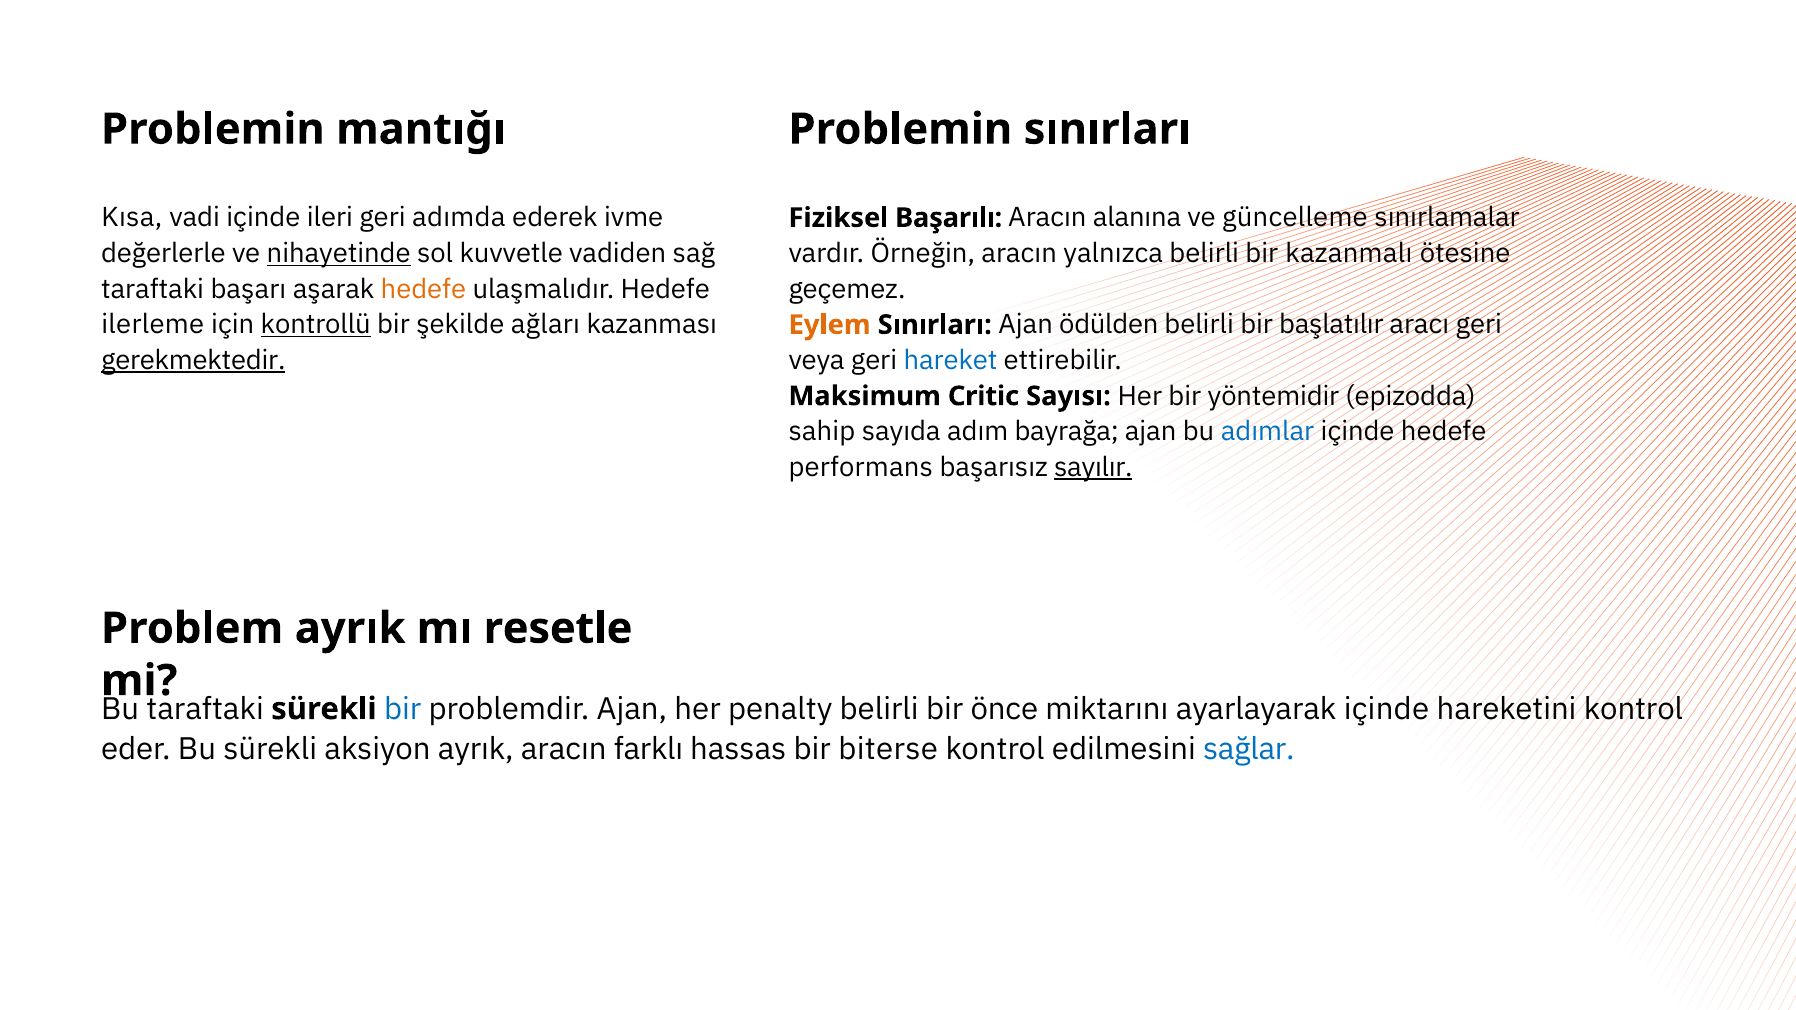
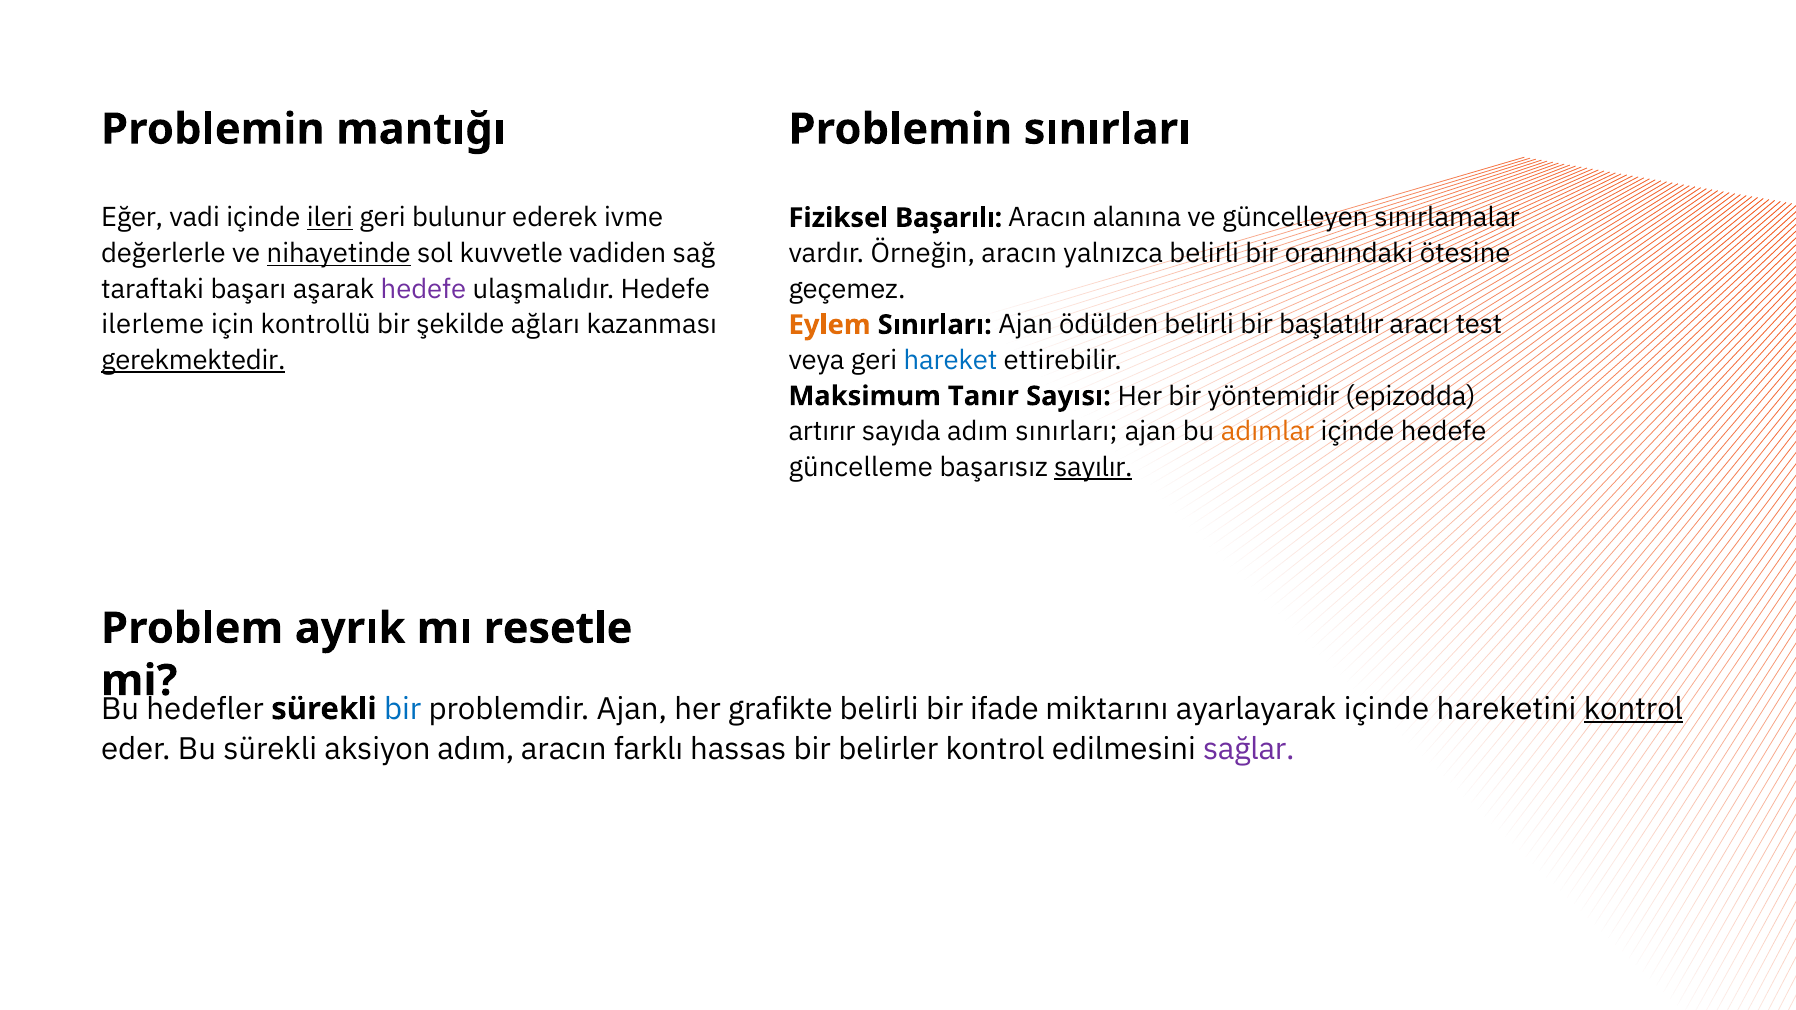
Kısa: Kısa -> Eğer (132, 218)
ileri underline: none -> present (330, 218)
adımda: adımda -> bulunur (459, 218)
güncelleme: güncelleme -> güncelleyen (1295, 218)
kazanmalı: kazanmalı -> oranındaki (1349, 254)
hedefe colour: orange -> purple (423, 289)
kontrollü underline: present -> none (316, 325)
aracı geri: geri -> test (1479, 325)
Critic: Critic -> Tanır (983, 396)
sahip: sahip -> artırır (822, 432)
adım bayrağa: bayrağa -> sınırları (1066, 432)
adımlar colour: blue -> orange (1268, 432)
performans: performans -> güncelleme (861, 468)
taraftaki: taraftaki -> hedefler (205, 709)
penalty: penalty -> grafikte (780, 709)
önce: önce -> ifade (1004, 709)
kontrol underline: none -> present (1633, 709)
aksiyon ayrık: ayrık -> adım (476, 750)
biterse: biterse -> belirler (888, 750)
sağlar colour: blue -> purple (1249, 750)
